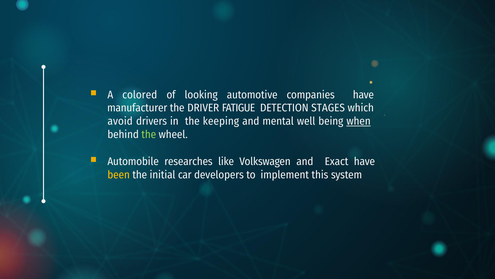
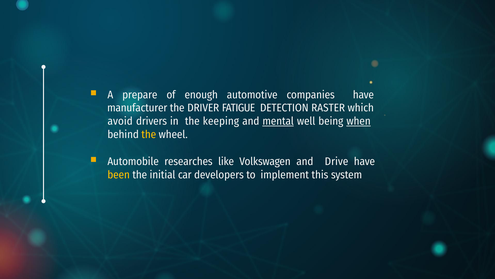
colored: colored -> prepare (140, 95)
looking: looking -> enough (201, 95)
STAGES: STAGES -> RASTER (328, 108)
mental underline: none -> present (278, 121)
the colour: light green -> yellow (149, 134)
Exact: Exact -> Drive (337, 161)
